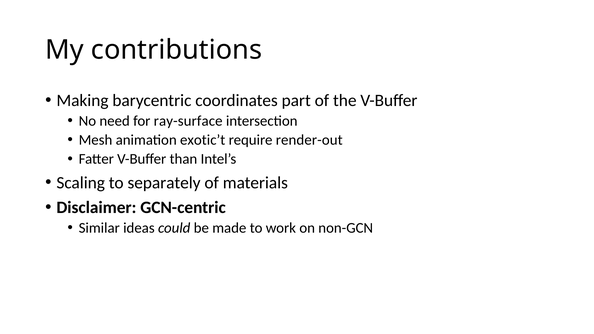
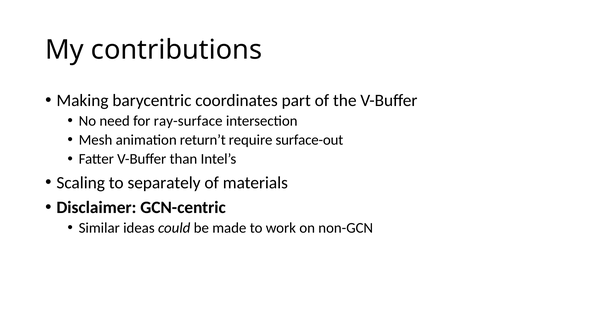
exotic’t: exotic’t -> return’t (203, 140)
render-out: render-out -> surface-out (309, 140)
